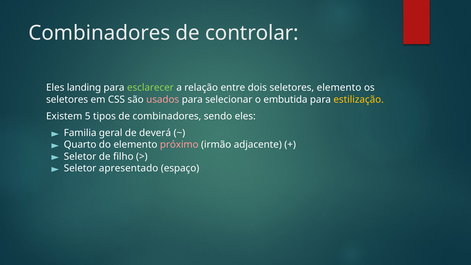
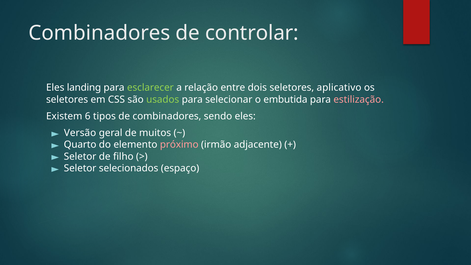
seletores elemento: elemento -> aplicativo (339, 88)
usados colour: pink -> light green (163, 99)
estilização colour: yellow -> pink (359, 99)
5: 5 -> 6 (88, 116)
Familia: Familia -> Versão (80, 133)
deverá: deverá -> muitos (155, 133)
apresentado: apresentado -> selecionados (129, 168)
